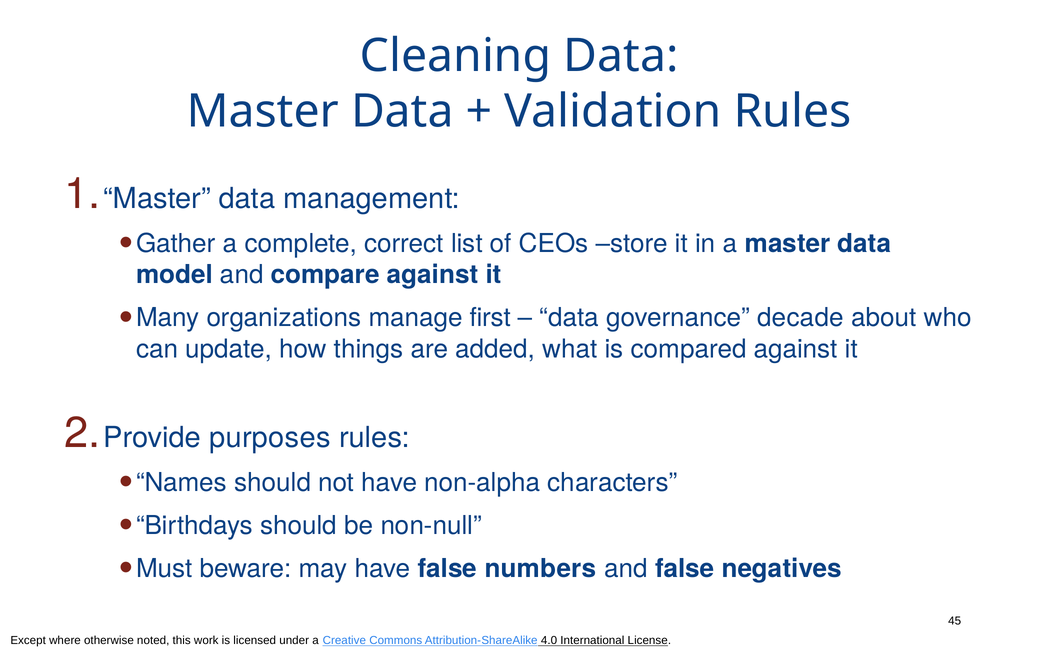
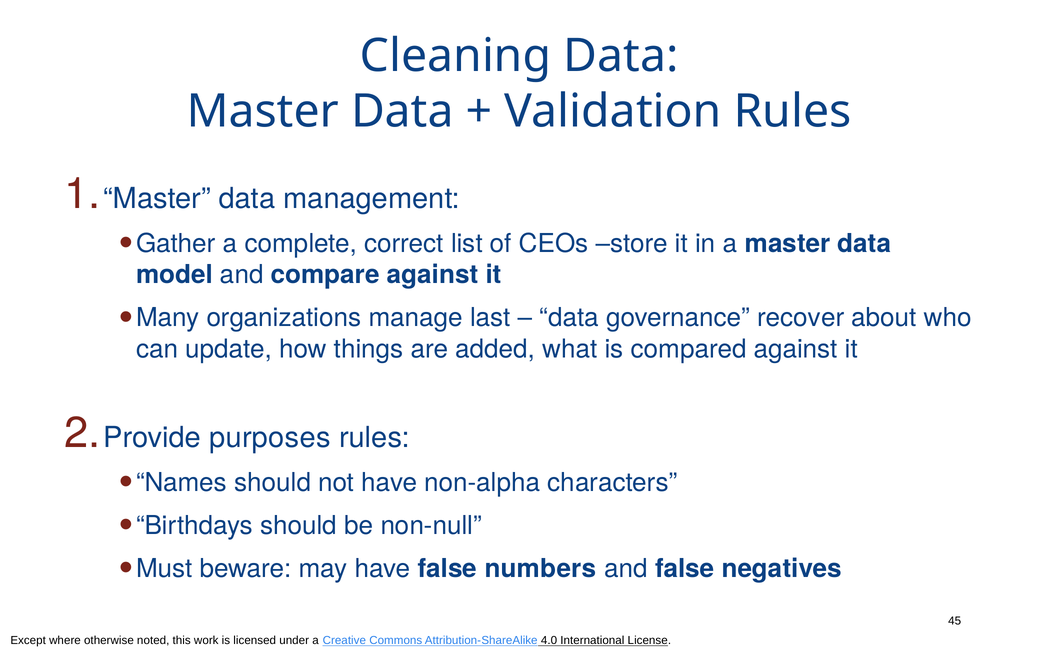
first: first -> last (490, 318)
decade: decade -> recover (801, 318)
